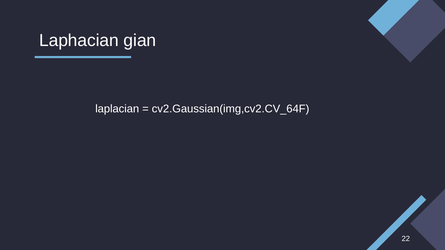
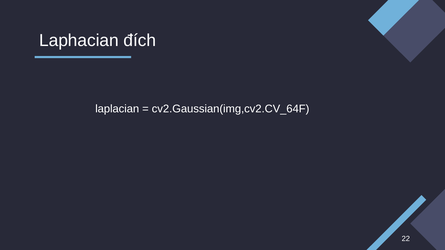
gian: gian -> đích (140, 41)
